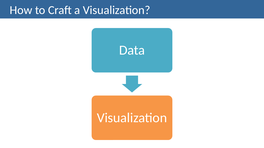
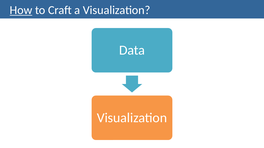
How underline: none -> present (21, 10)
